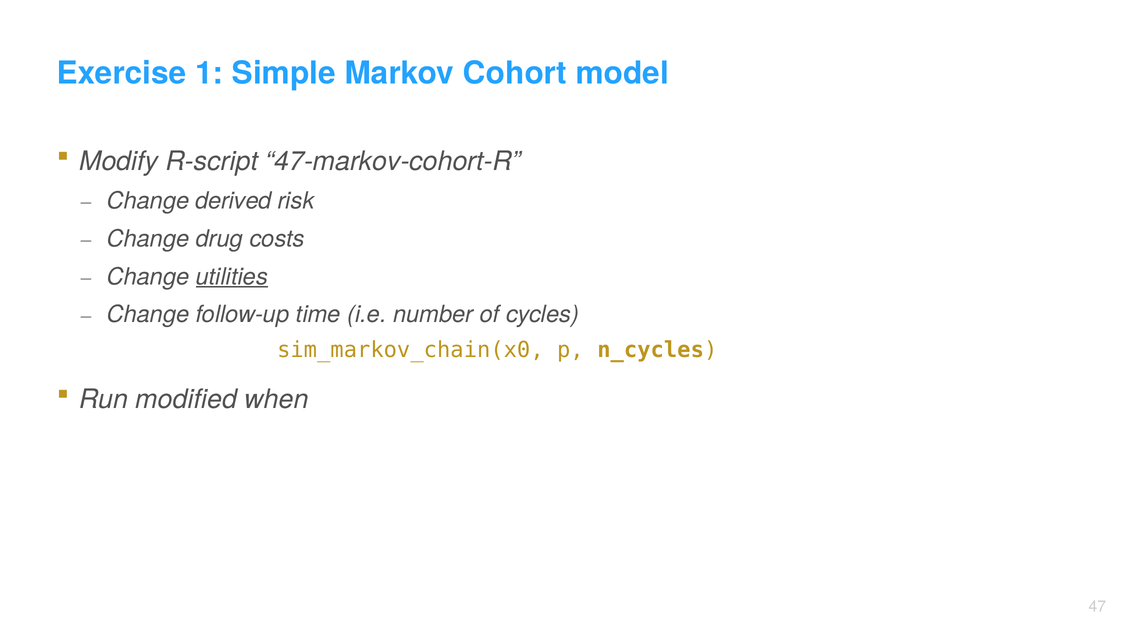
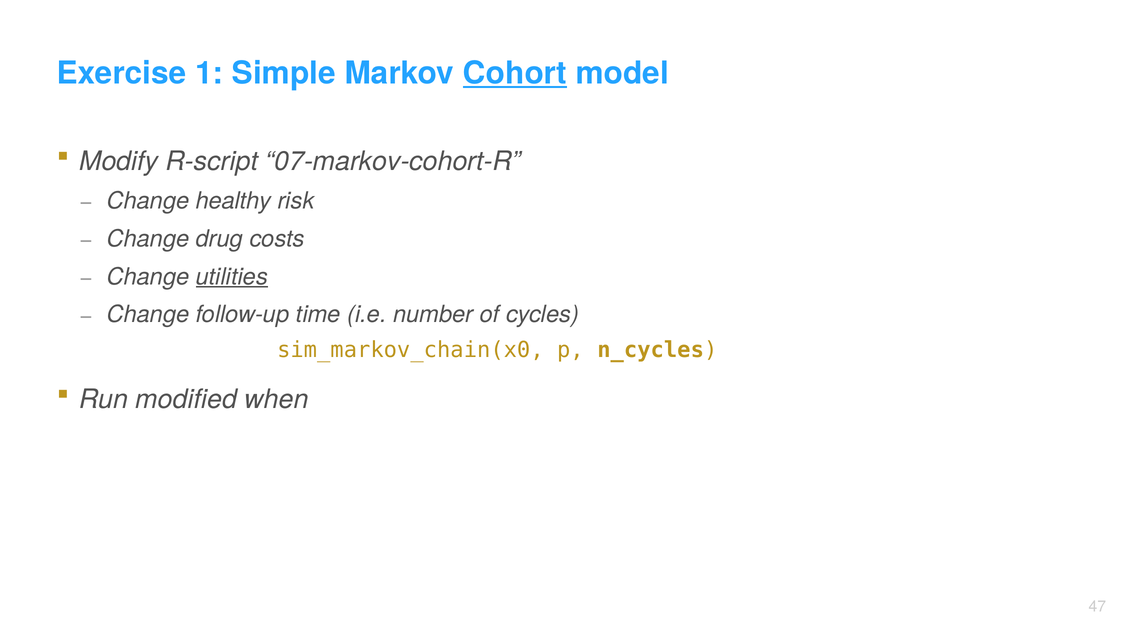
Cohort underline: none -> present (515, 73)
47-markov-cohort-R: 47-markov-cohort-R -> 07-markov-cohort-R (393, 161)
derived: derived -> healthy (233, 201)
